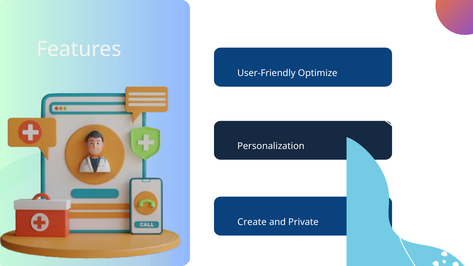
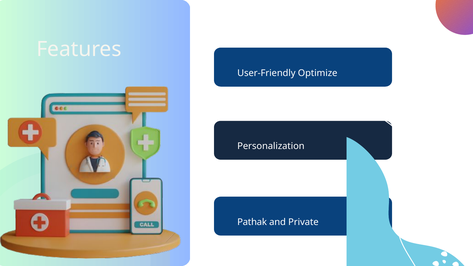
Create: Create -> Pathak (252, 222)
